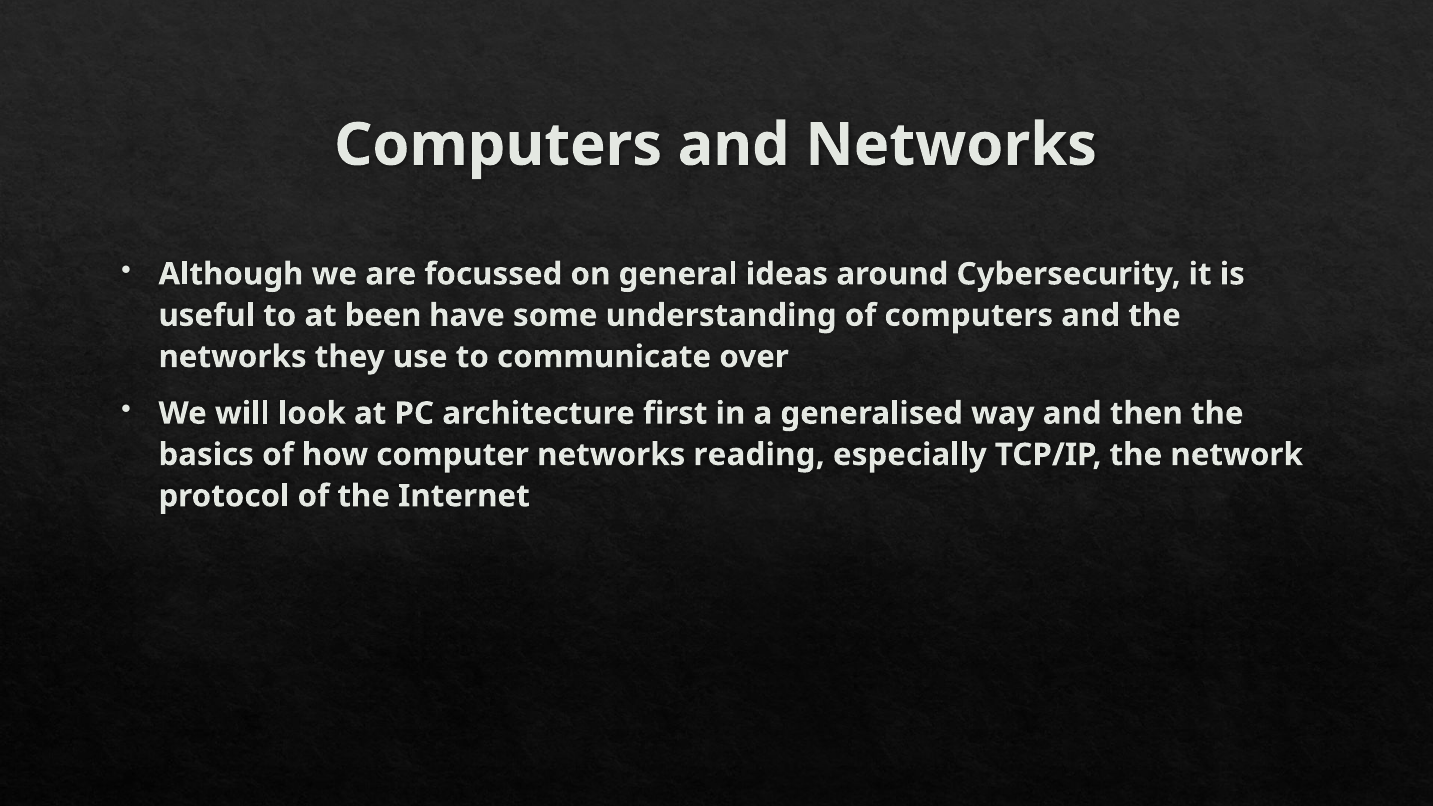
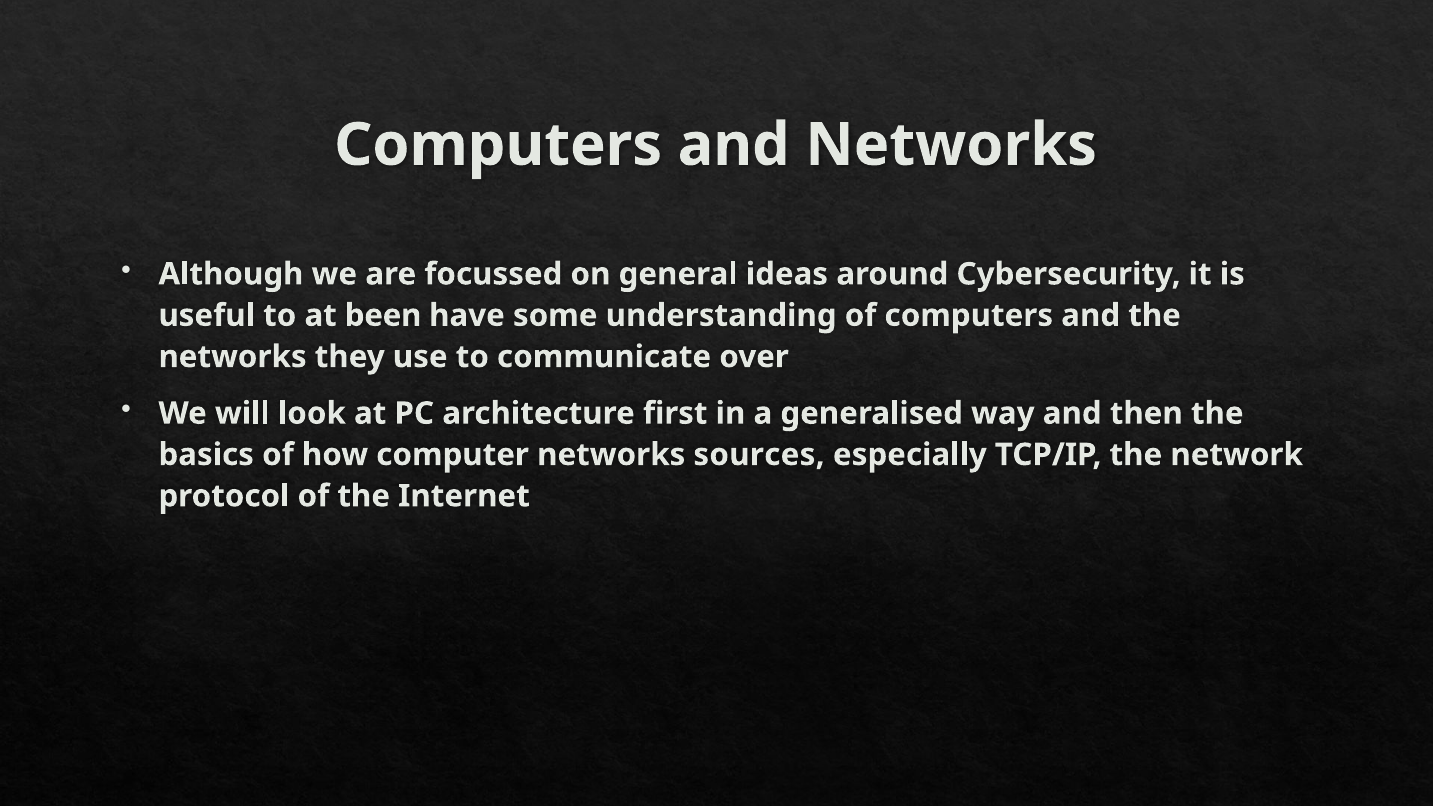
reading: reading -> sources (759, 455)
